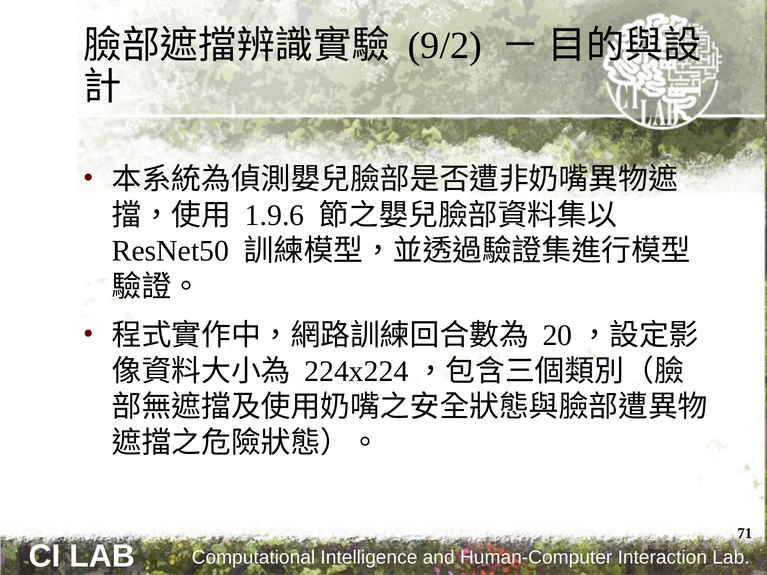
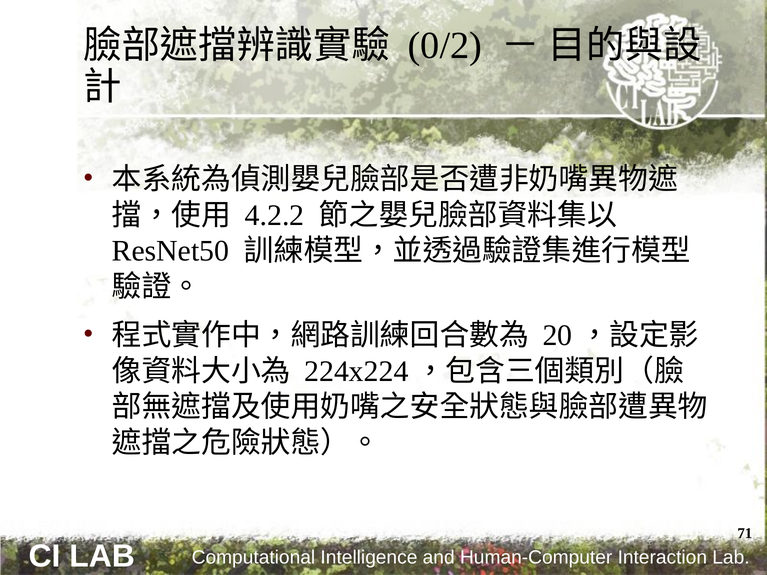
9/2: 9/2 -> 0/2 (445, 45)
1.9.6: 1.9.6 -> 4.2.2 (275, 215)
